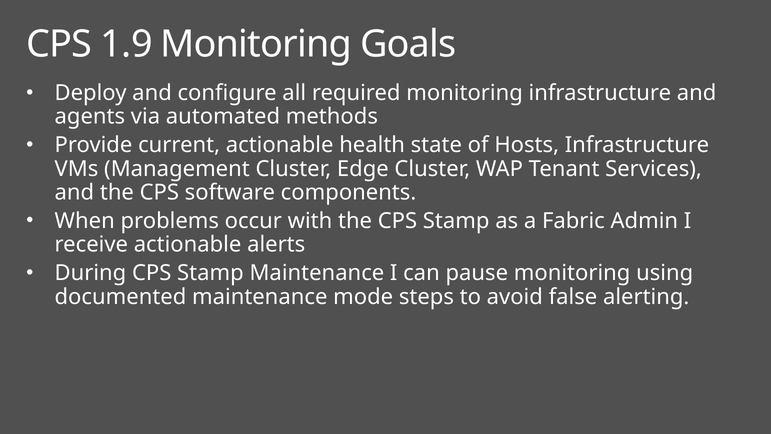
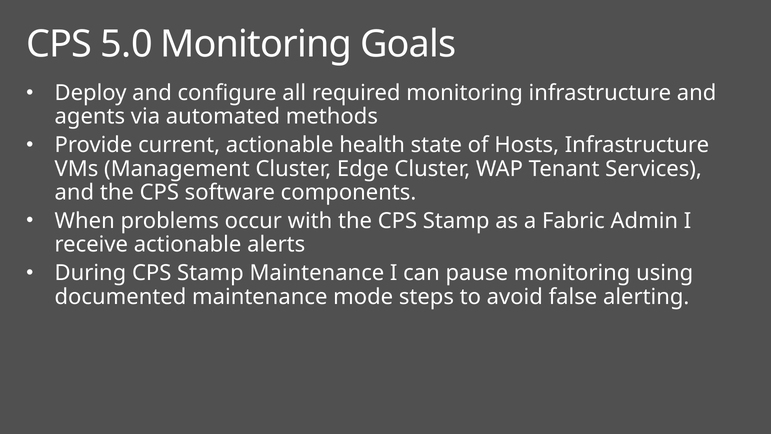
1.9: 1.9 -> 5.0 (126, 44)
